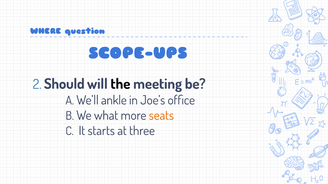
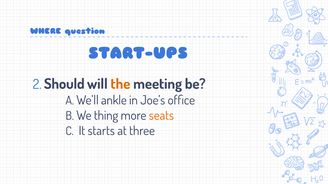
SCOPE-UPS: SCOPE-UPS -> START-UPS (138, 53)
the colour: black -> orange (120, 84)
what: what -> thing (106, 116)
